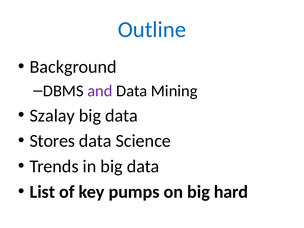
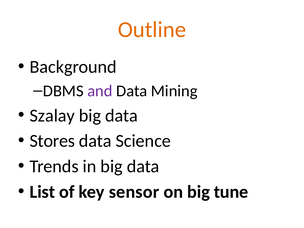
Outline colour: blue -> orange (152, 30)
pumps: pumps -> sensor (134, 192)
hard: hard -> tune (231, 192)
